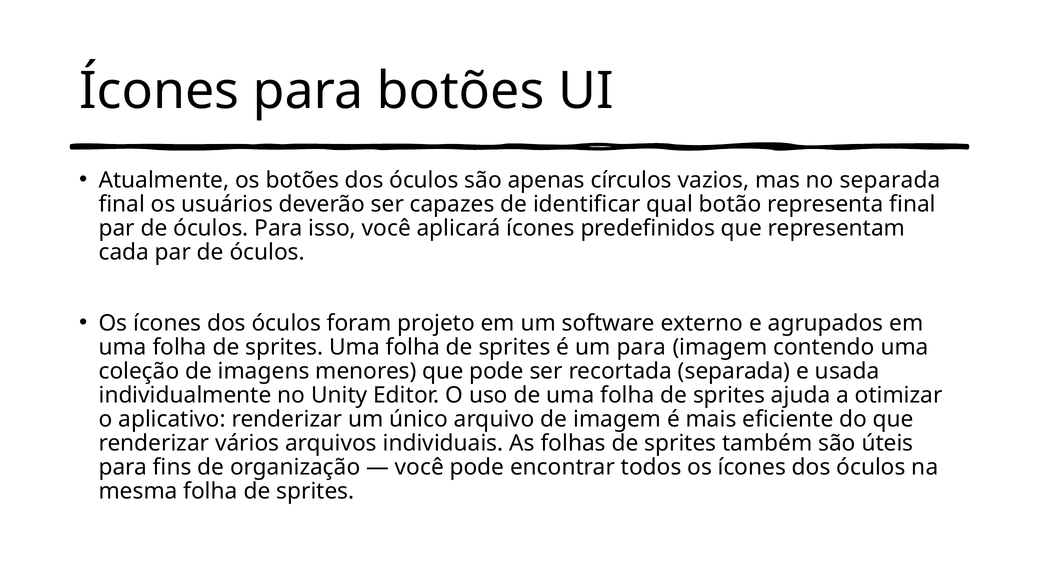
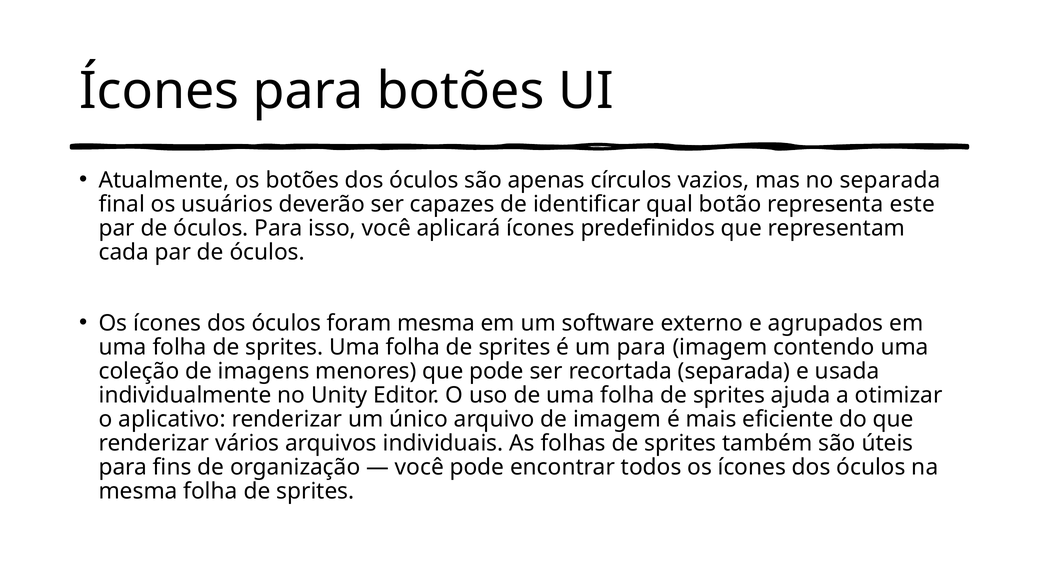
representa final: final -> este (912, 204)
foram projeto: projeto -> mesma (436, 323)
